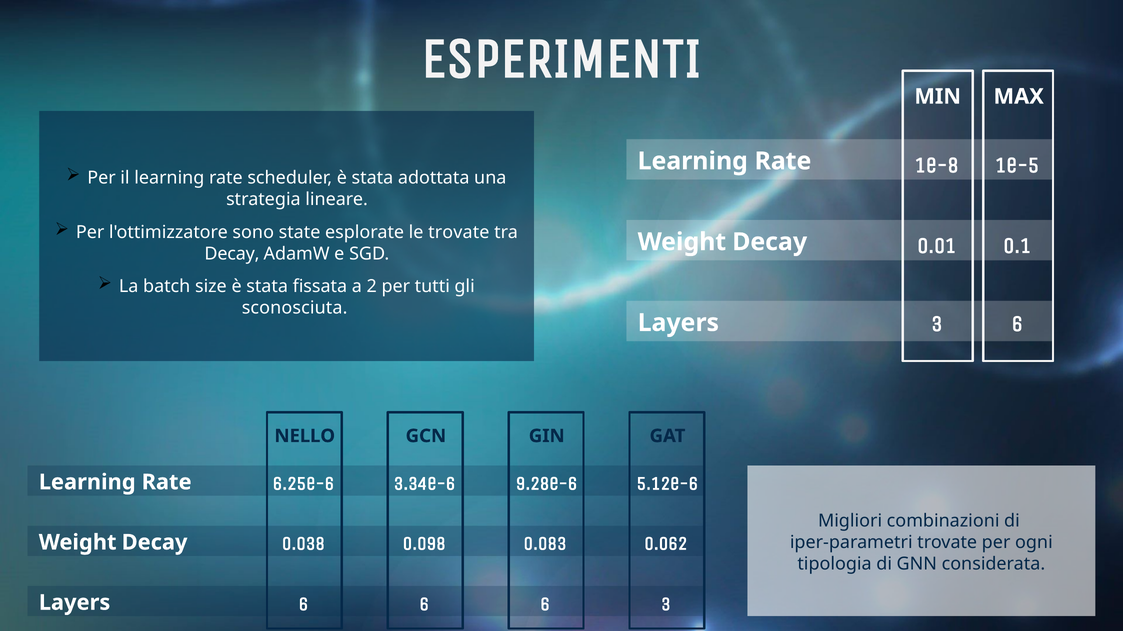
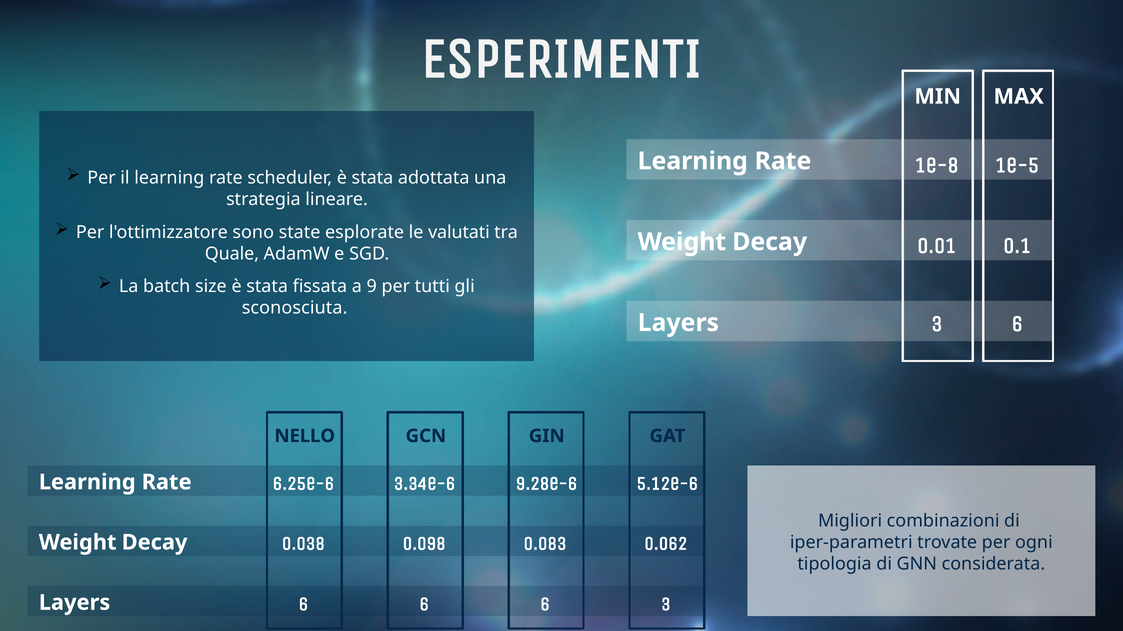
le trovate: trovate -> valutati (459, 232)
Decay: Decay -> Quale (232, 254)
2: 2 -> 9 (372, 287)
